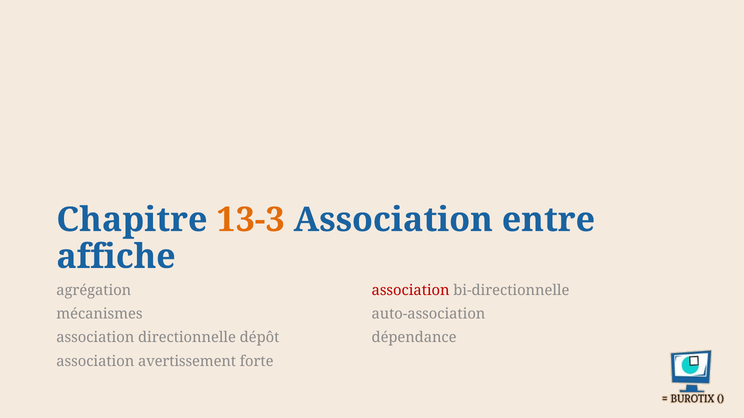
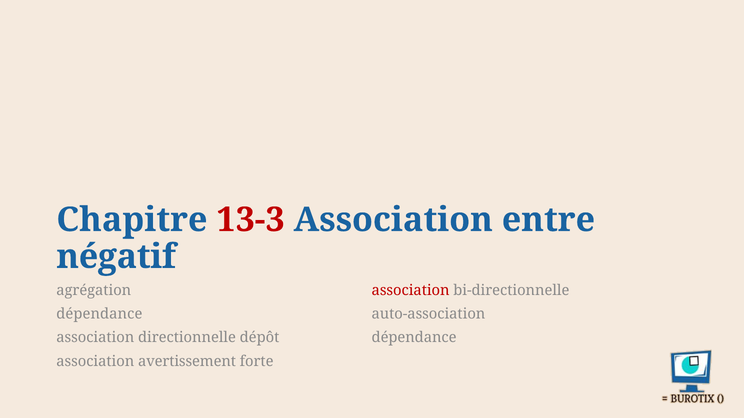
13-3 colour: orange -> red (250, 220)
affiche: affiche -> négatif (116, 257)
mécanismes: mécanismes -> dépendance (99, 314)
